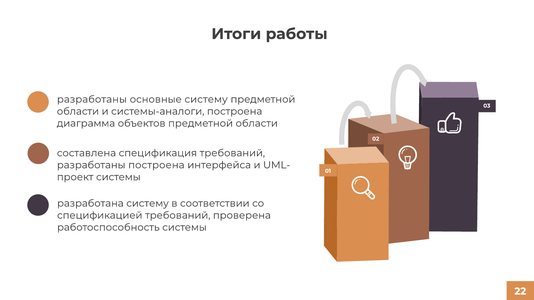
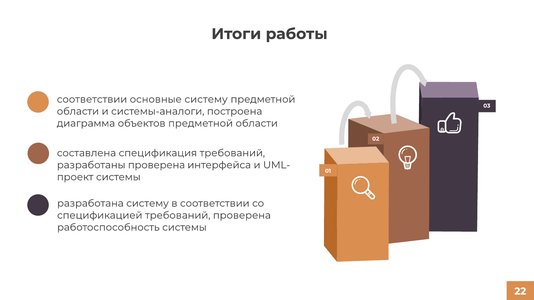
разработаны: разработаны -> соответствии (92, 99)
разработаны построена: построена -> проверена (156, 165)
